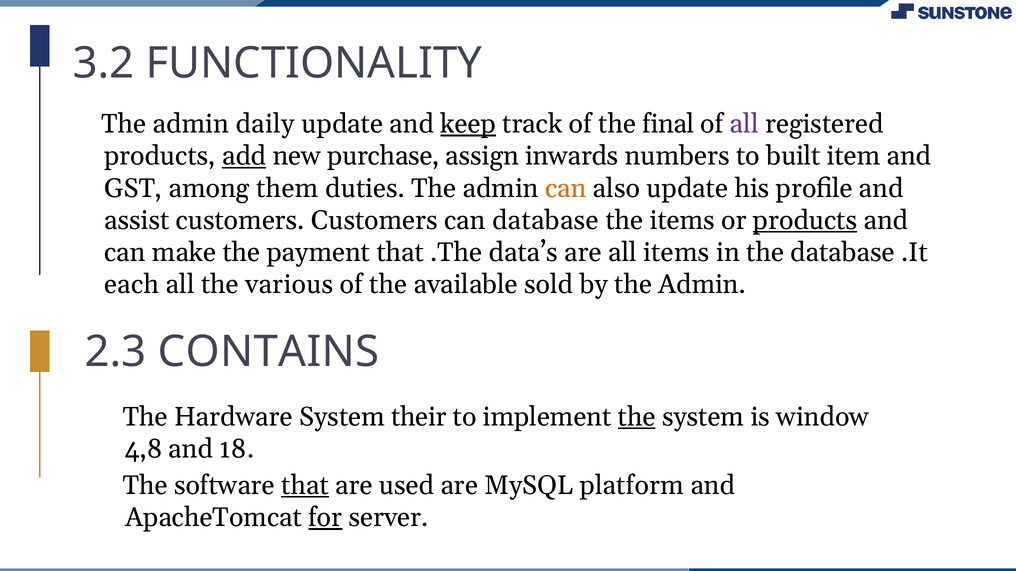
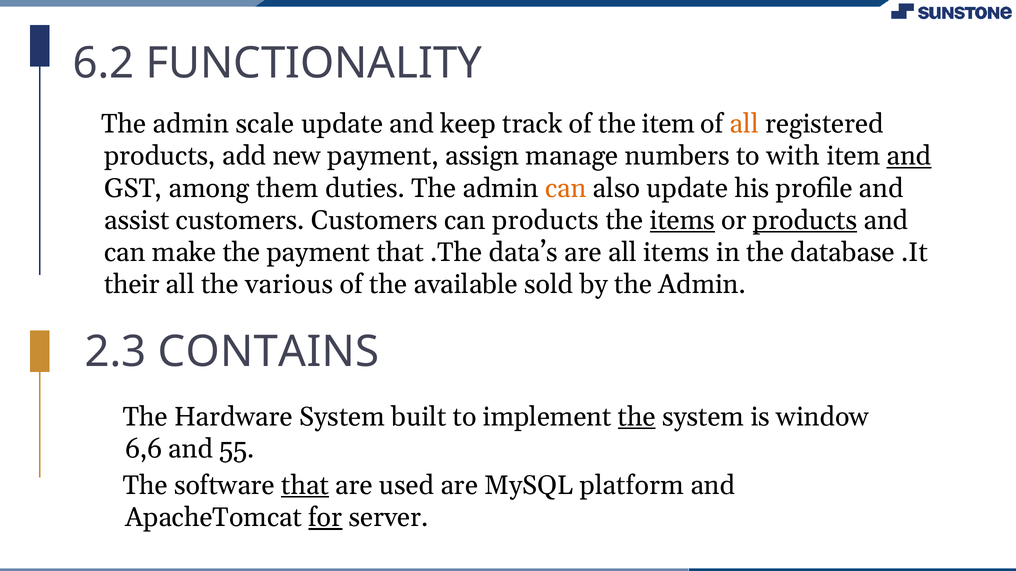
3.2: 3.2 -> 6.2 (104, 63)
daily: daily -> scale (265, 124)
keep underline: present -> none (468, 124)
the final: final -> item (668, 124)
all colour: purple -> orange (744, 124)
add underline: present -> none (244, 156)
new purchase: purchase -> payment (383, 156)
inwards: inwards -> manage (572, 156)
built: built -> with (793, 156)
and underline: none -> present (909, 156)
can database: database -> products (545, 221)
items underline: none -> present (682, 221)
each: each -> their (132, 285)
their: their -> built (419, 417)
4,8: 4,8 -> 6,6 (144, 449)
18: 18 -> 55 (237, 449)
